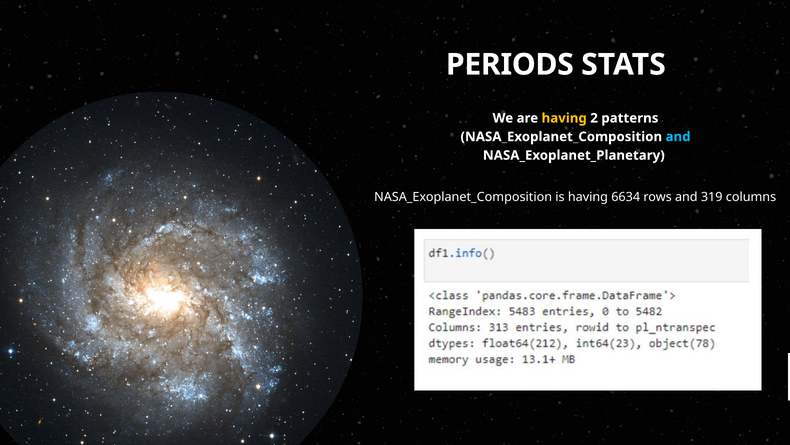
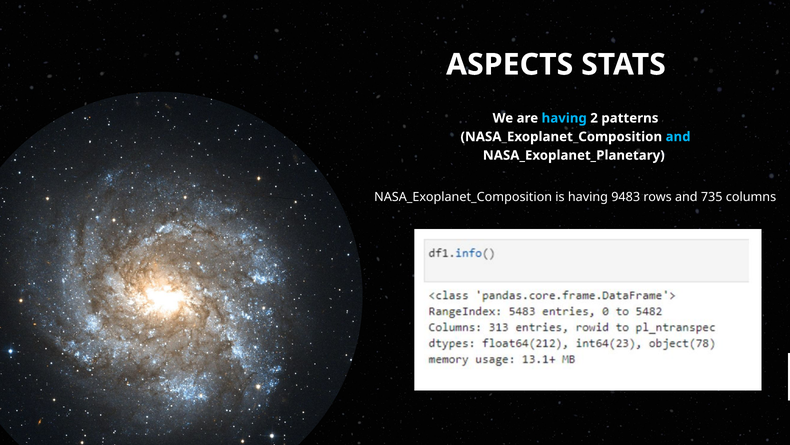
PERIODS: PERIODS -> ASPECTS (510, 65)
having colour: yellow -> light blue (564, 118)
6634: 6634 -> 9483 (626, 197)
319: 319 -> 735 (712, 197)
